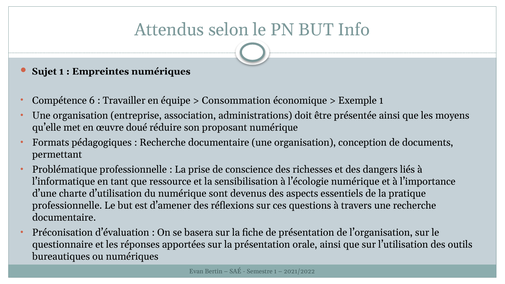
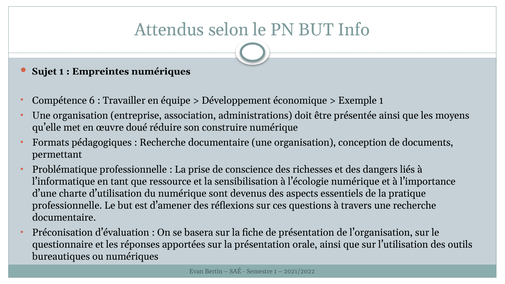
Consommation: Consommation -> Développement (236, 100)
proposant: proposant -> construire (225, 127)
